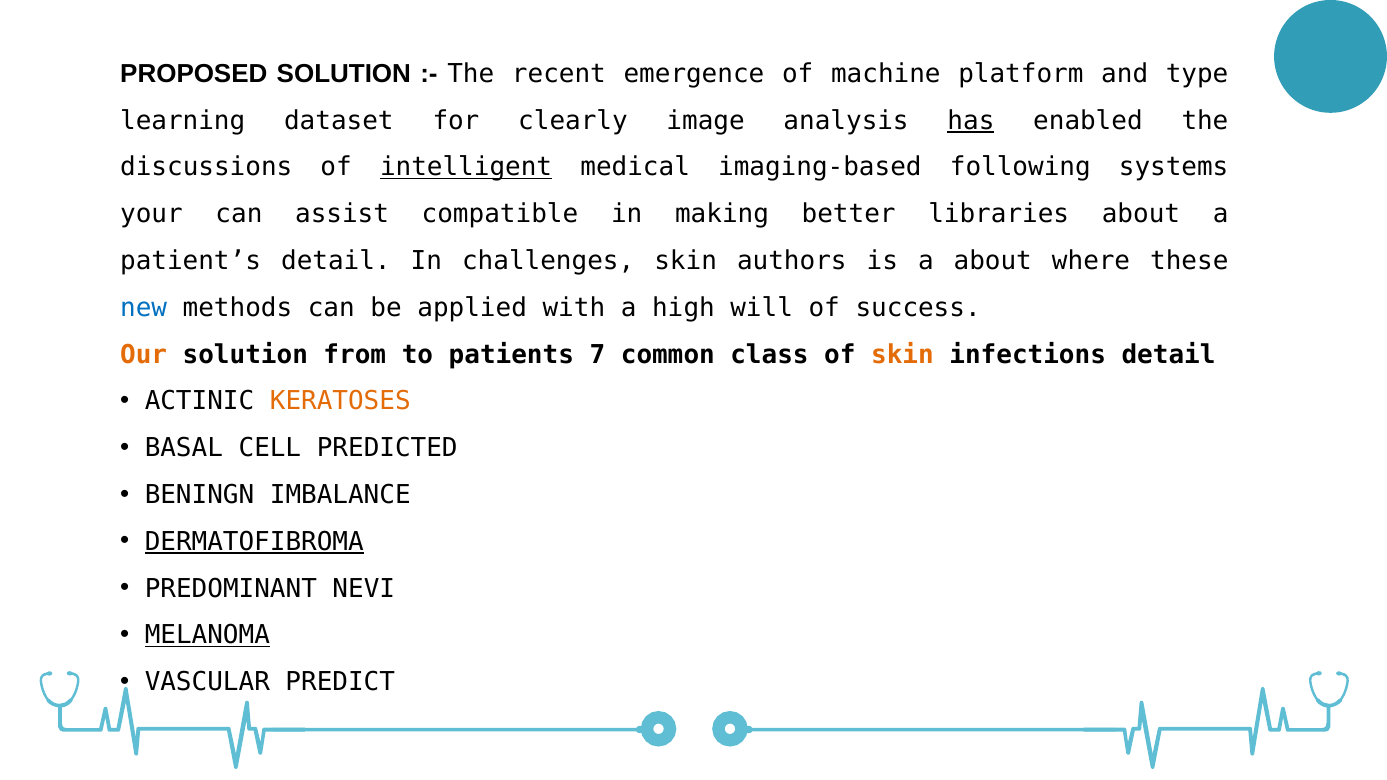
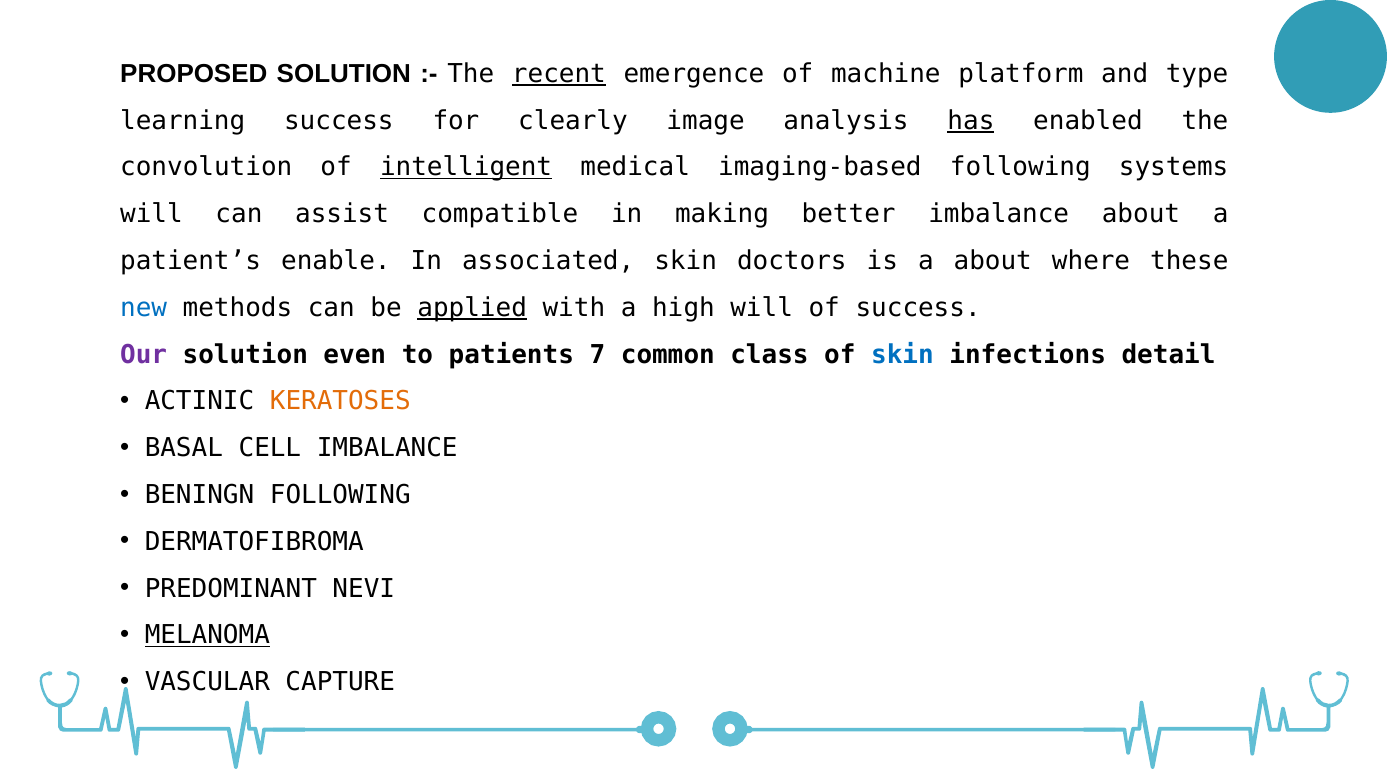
recent underline: none -> present (559, 74)
learning dataset: dataset -> success (339, 121)
discussions: discussions -> convolution (206, 167)
your: your -> will (151, 214)
better libraries: libraries -> imbalance (999, 214)
patient’s detail: detail -> enable (336, 261)
challenges: challenges -> associated (548, 261)
authors: authors -> doctors (792, 261)
applied underline: none -> present (472, 308)
Our colour: orange -> purple (144, 355)
from: from -> even (355, 355)
skin colour: orange -> blue (902, 355)
CELL PREDICTED: PREDICTED -> IMBALANCE (387, 448)
BENINGN IMBALANCE: IMBALANCE -> FOLLOWING (340, 495)
DERMATOFIBROMA underline: present -> none (254, 542)
PREDICT: PREDICT -> CAPTURE (340, 682)
